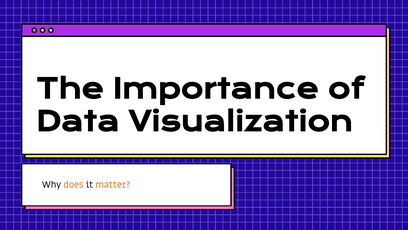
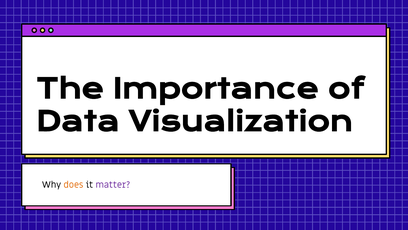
matter colour: orange -> purple (113, 185)
